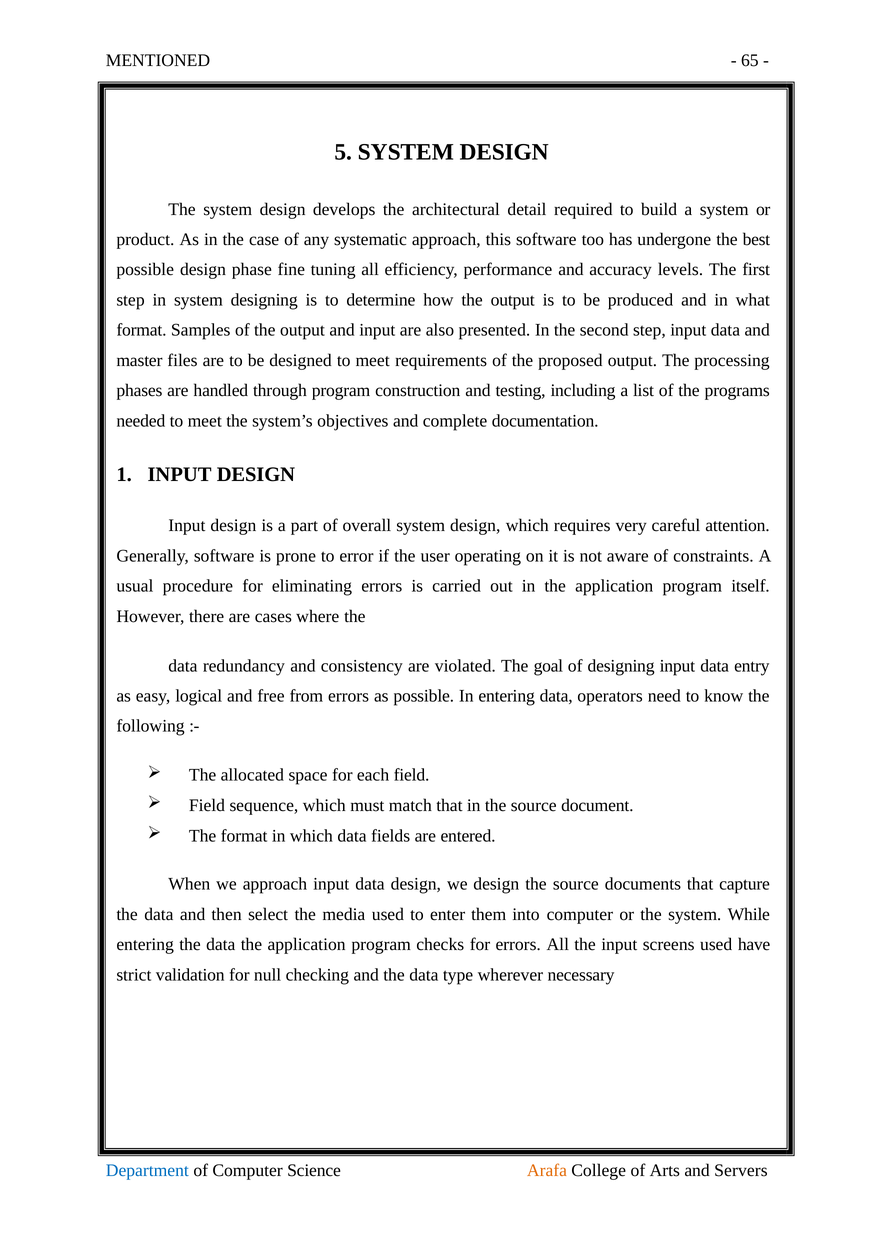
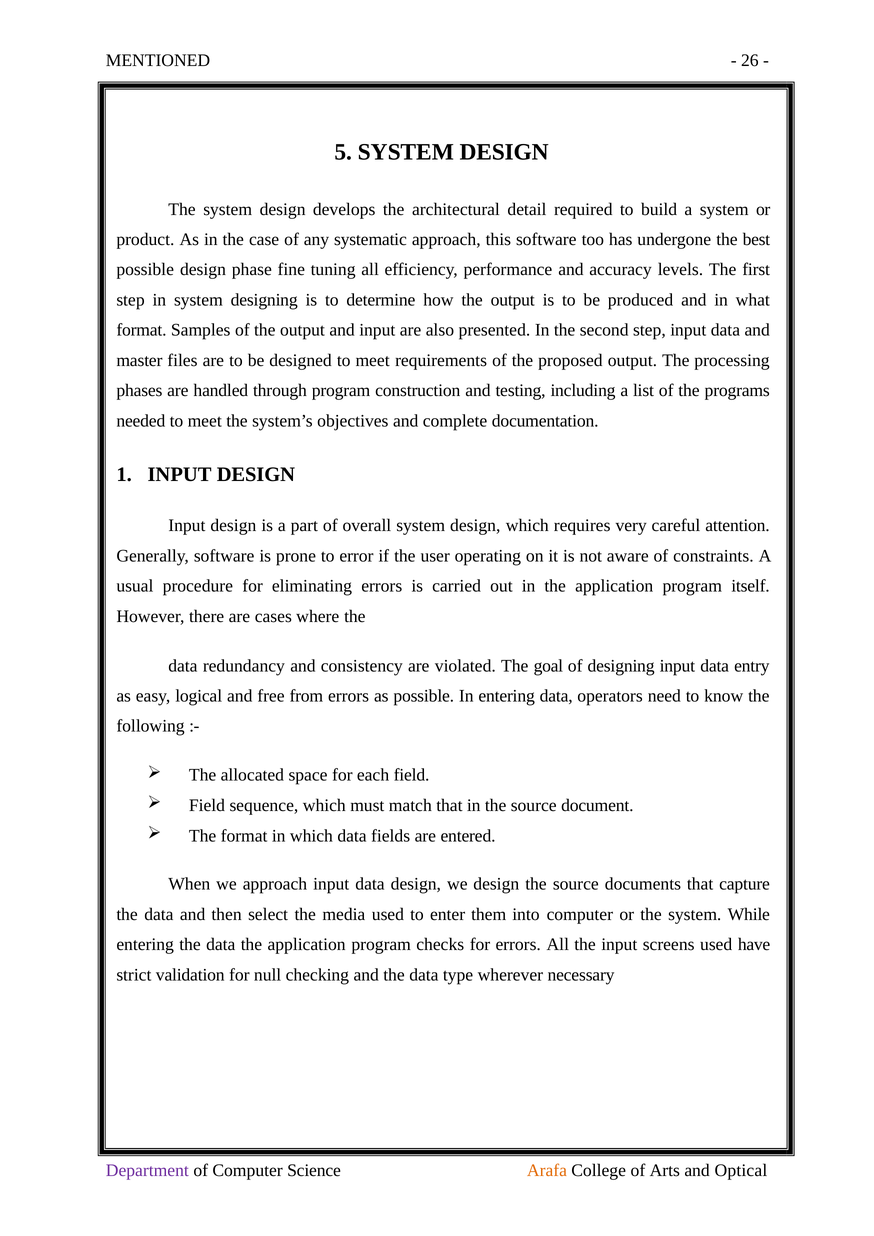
65: 65 -> 26 (750, 61)
Department colour: blue -> purple (147, 1171)
Servers: Servers -> Optical (741, 1171)
